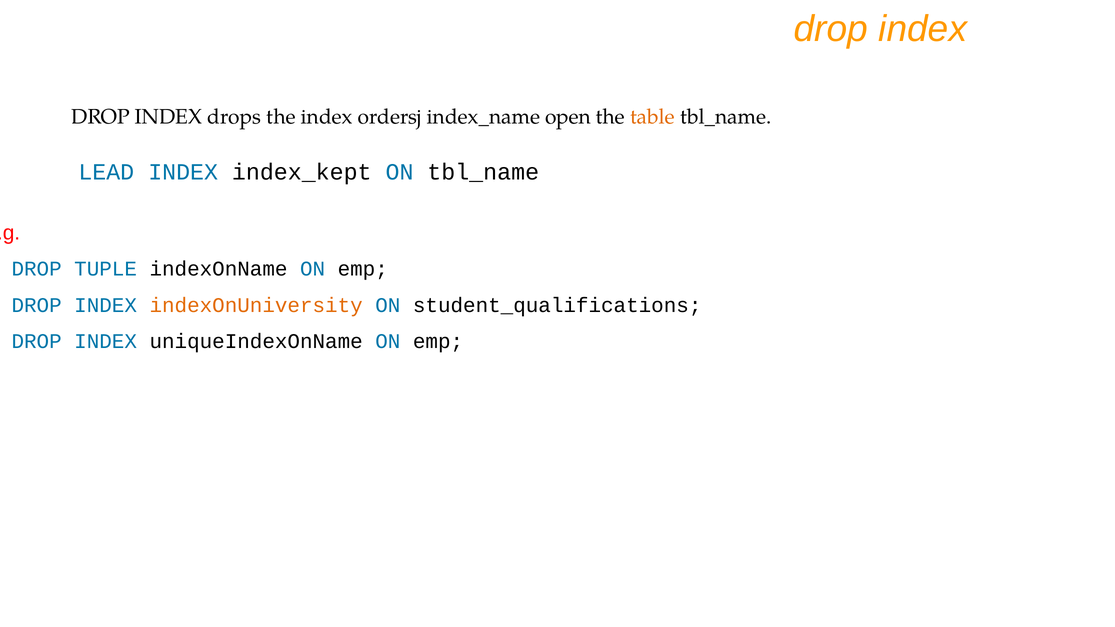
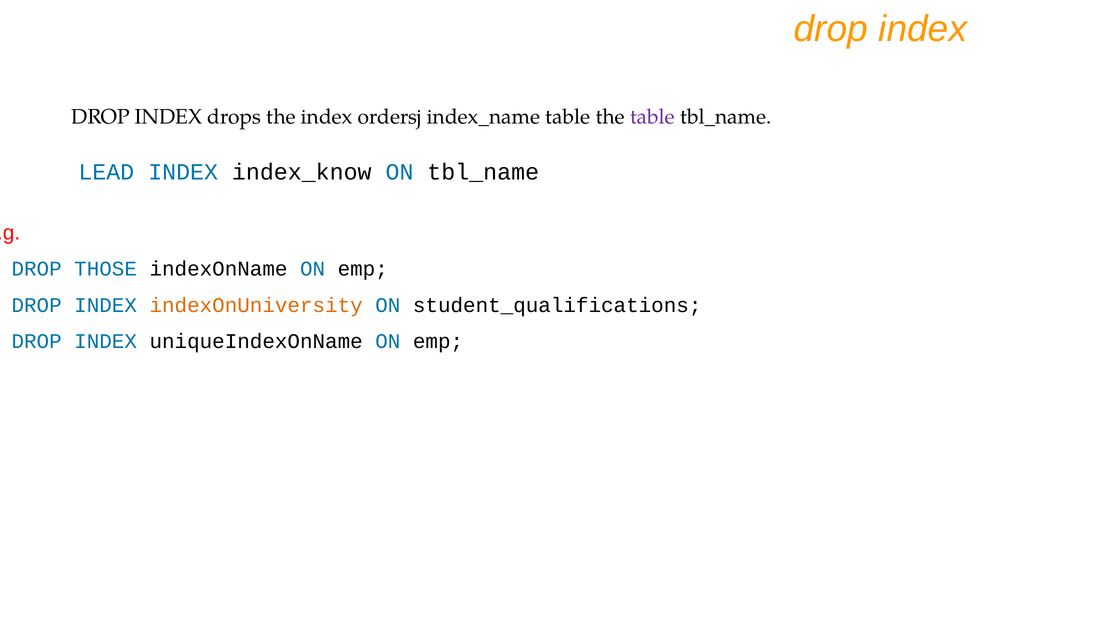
index_name open: open -> table (568, 117)
table colour: orange -> purple (653, 117)
index_kept: index_kept -> index_know (302, 172)
TUPLE: TUPLE -> THOSE (106, 269)
